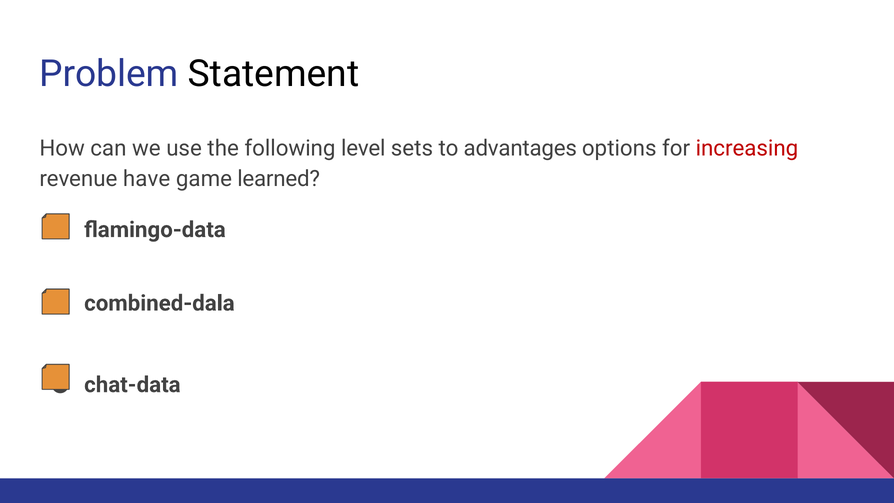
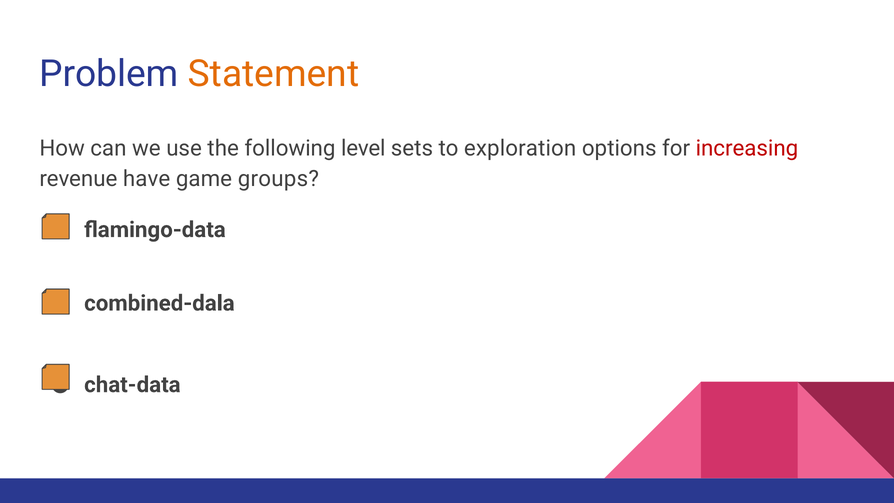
Statement colour: black -> orange (274, 74)
advantages: advantages -> exploration (520, 148)
learned: learned -> groups (278, 179)
